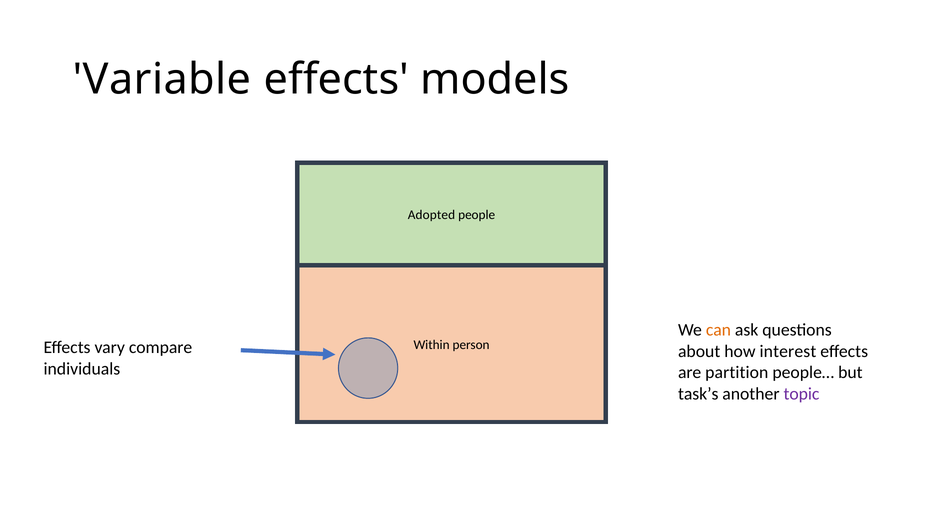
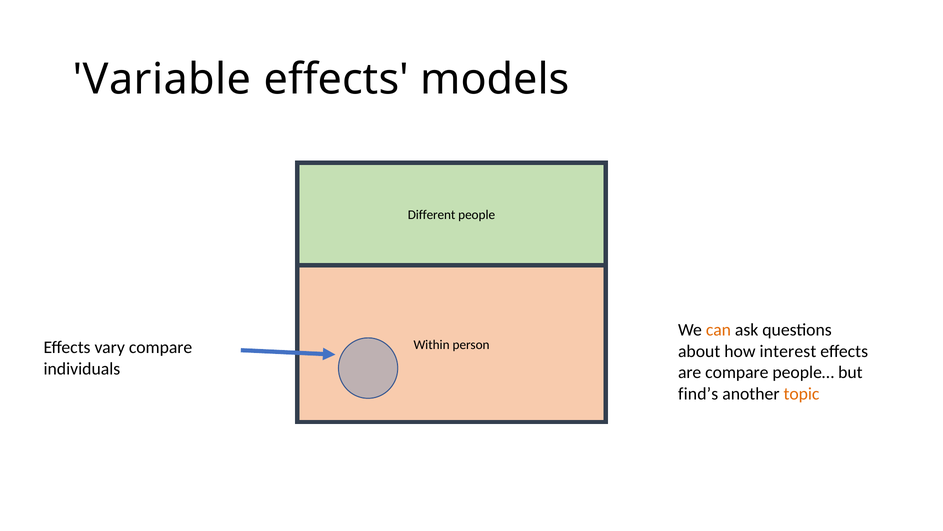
Adopted: Adopted -> Different (432, 215)
are partition: partition -> compare (737, 372)
task’s: task’s -> find’s (698, 393)
topic colour: purple -> orange (801, 393)
